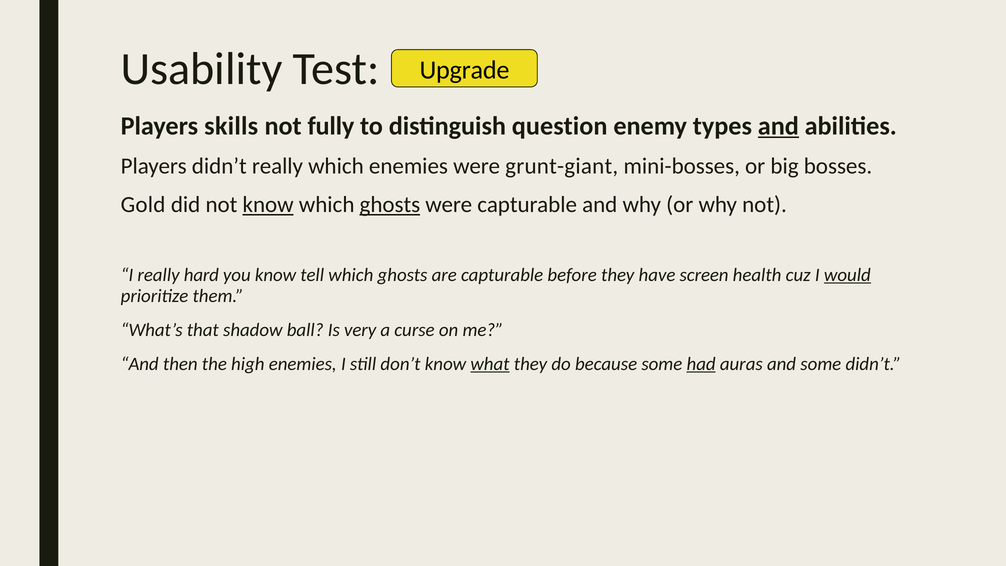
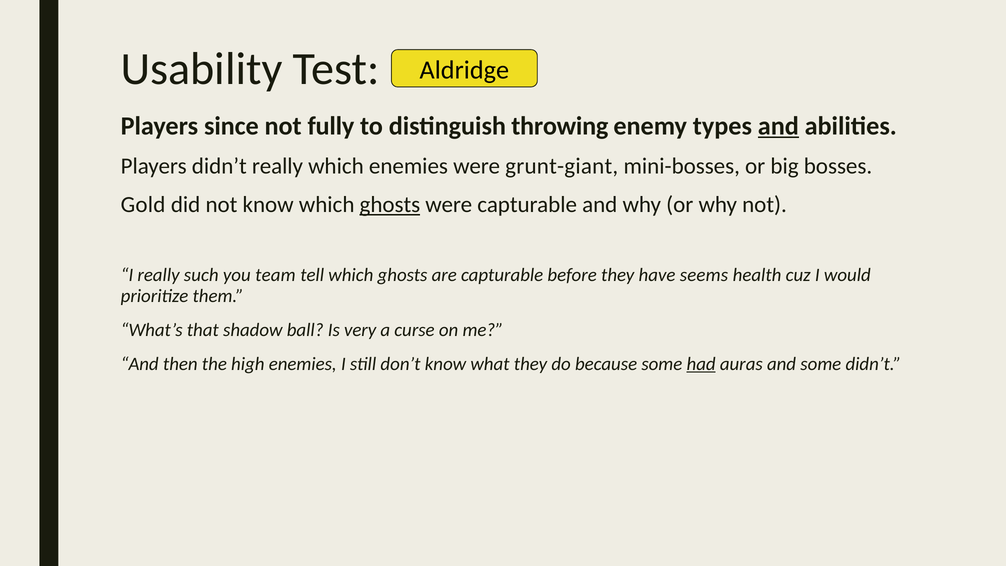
Upgrade: Upgrade -> Aldridge (464, 70)
skills: skills -> since (231, 126)
question: question -> throwing (560, 126)
know underline: present -> none (268, 205)
hard: hard -> such (201, 275)
you know: know -> team (275, 275)
screen: screen -> seems (704, 275)
would underline: present -> none (847, 275)
what underline: present -> none (490, 364)
